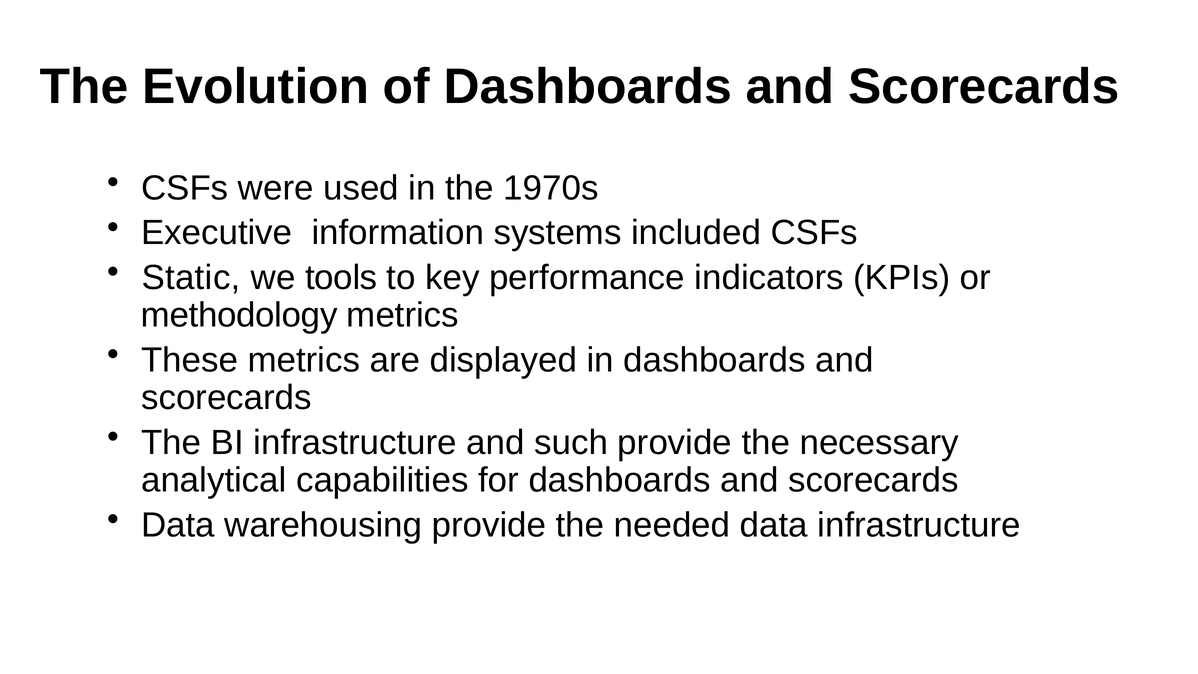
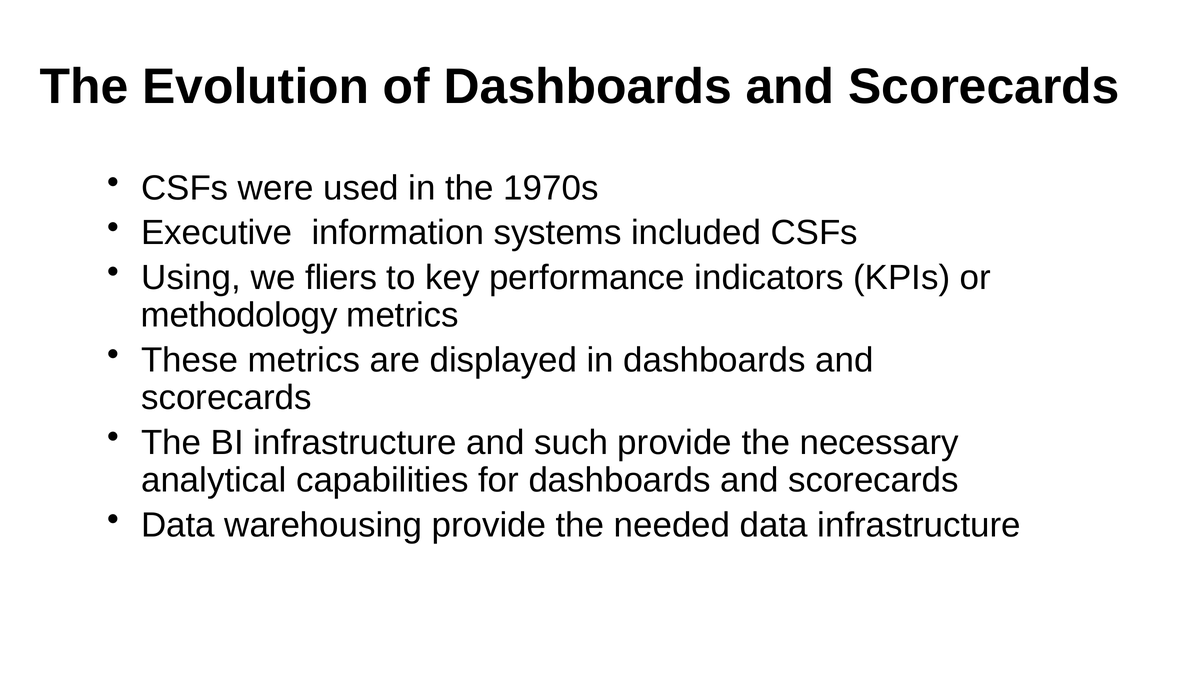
Static: Static -> Using (191, 277)
tools: tools -> fliers (341, 277)
